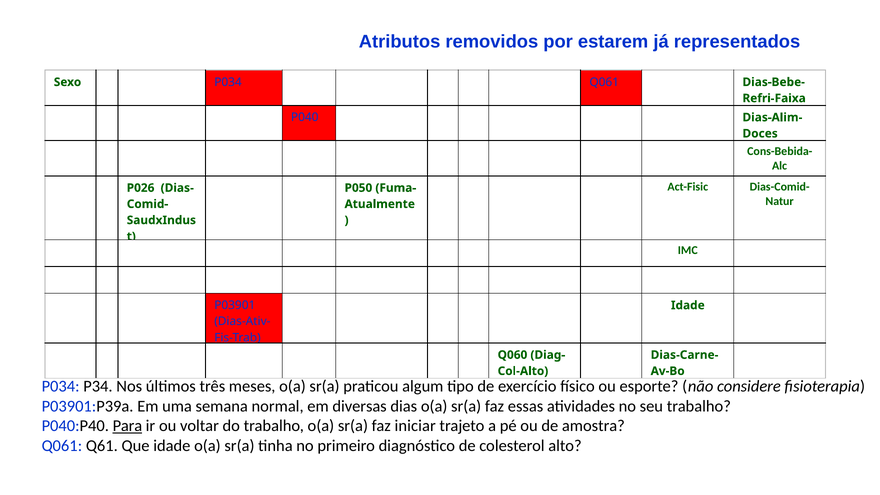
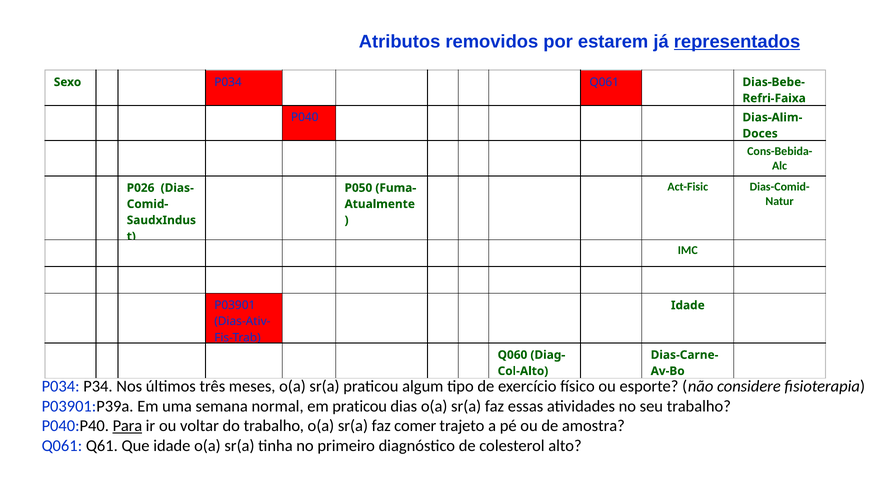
representados underline: none -> present (737, 42)
em diversas: diversas -> praticou (360, 406)
iniciar: iniciar -> comer (415, 426)
